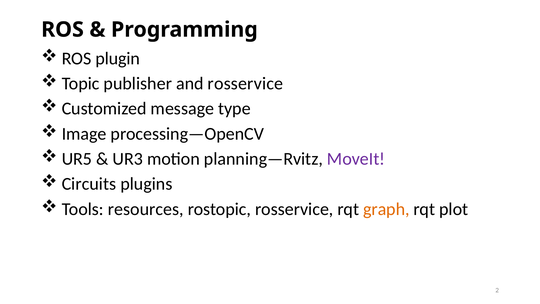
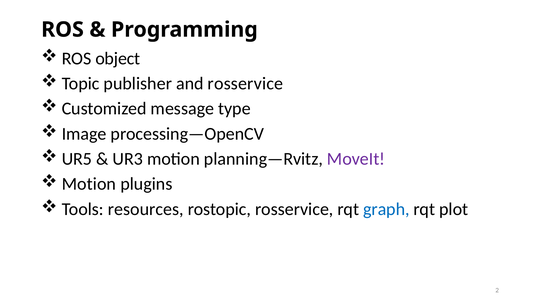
plugin: plugin -> object (118, 58)
Circuits: Circuits -> Motion (89, 184)
graph colour: orange -> blue (386, 209)
